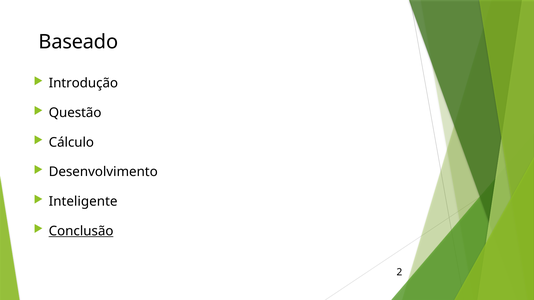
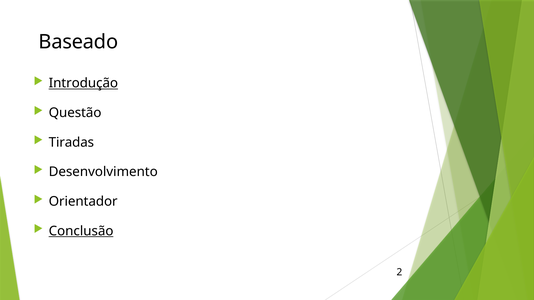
Introdução underline: none -> present (83, 83)
Cálculo: Cálculo -> Tiradas (71, 143)
Inteligente: Inteligente -> Orientador (83, 202)
